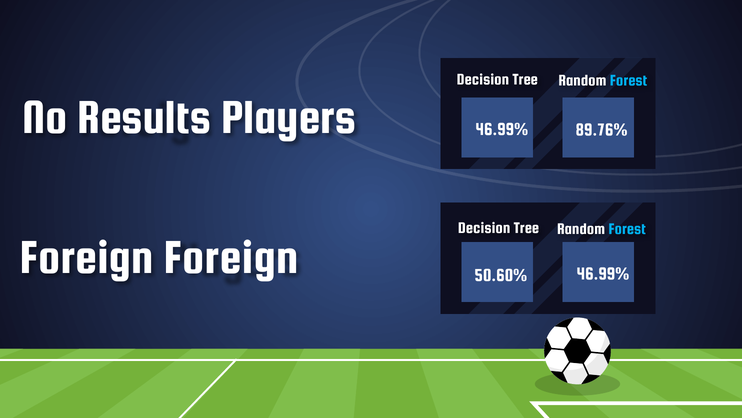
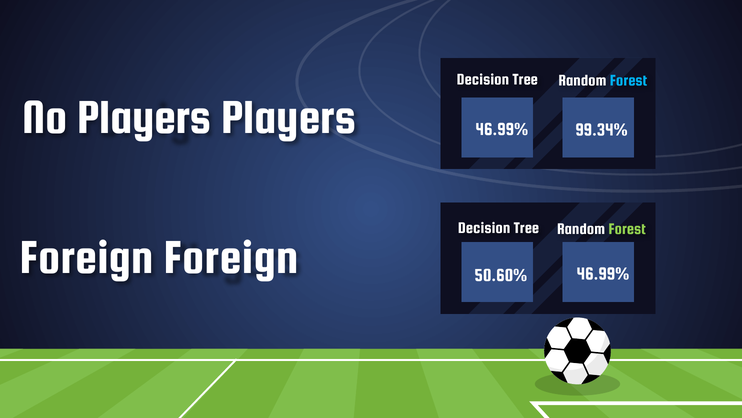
No Results: Results -> Players (144, 117)
89.76%: 89.76% -> 99.34% (602, 130)
Forest colour: light blue -> light green (627, 228)
